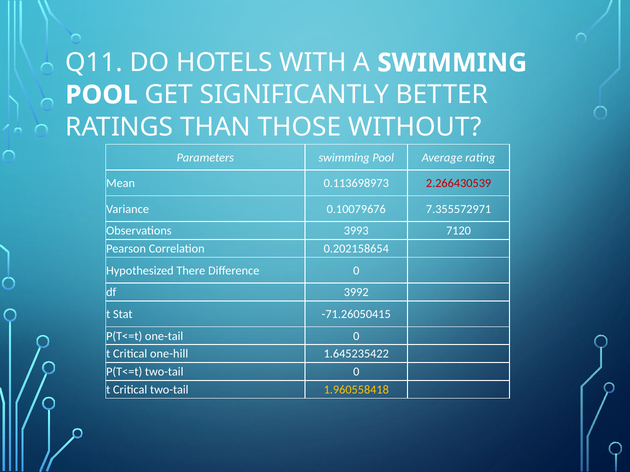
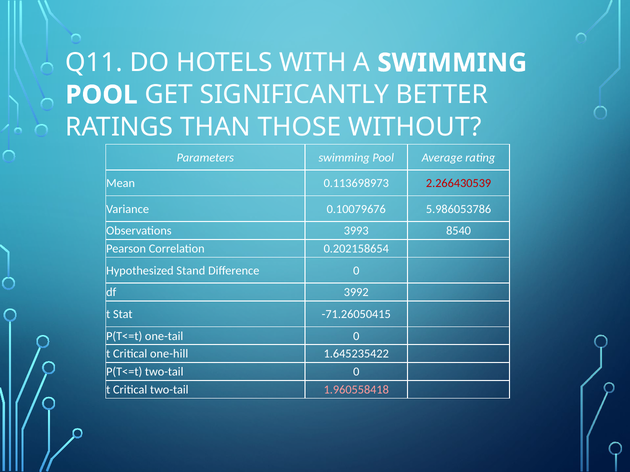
7.355572971: 7.355572971 -> 5.986053786 (459, 209)
7120: 7120 -> 8540 (459, 231)
There: There -> Stand (191, 271)
1.960558418 colour: yellow -> pink (356, 390)
